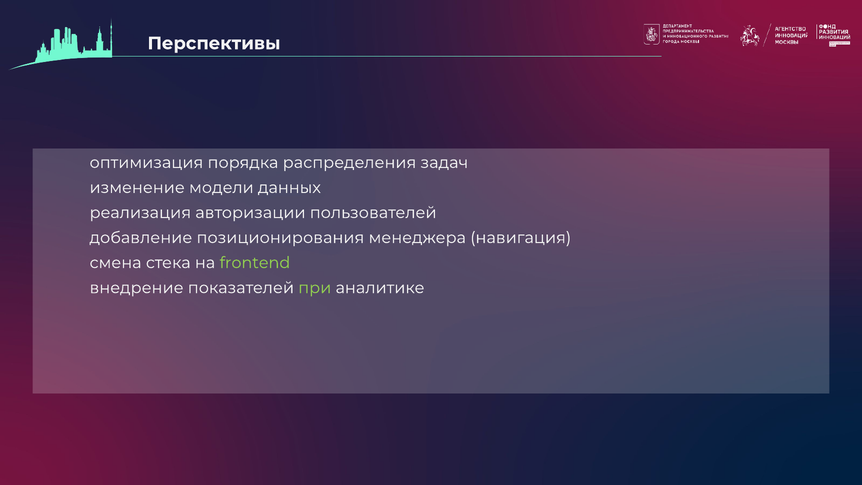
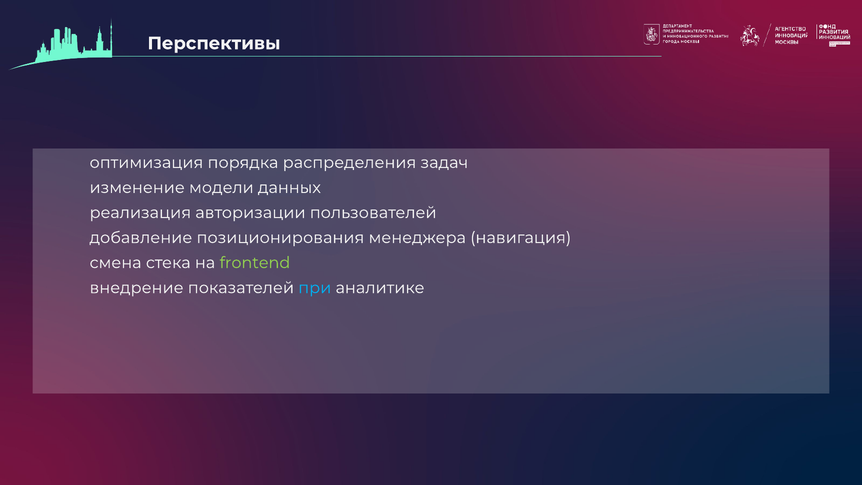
при colour: light green -> light blue (315, 288)
